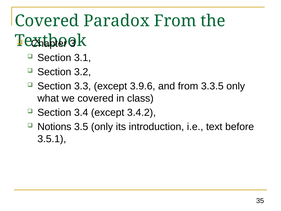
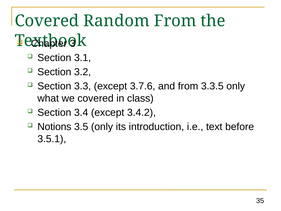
Paradox: Paradox -> Random (116, 21)
3.9.6: 3.9.6 -> 3.7.6 (143, 86)
